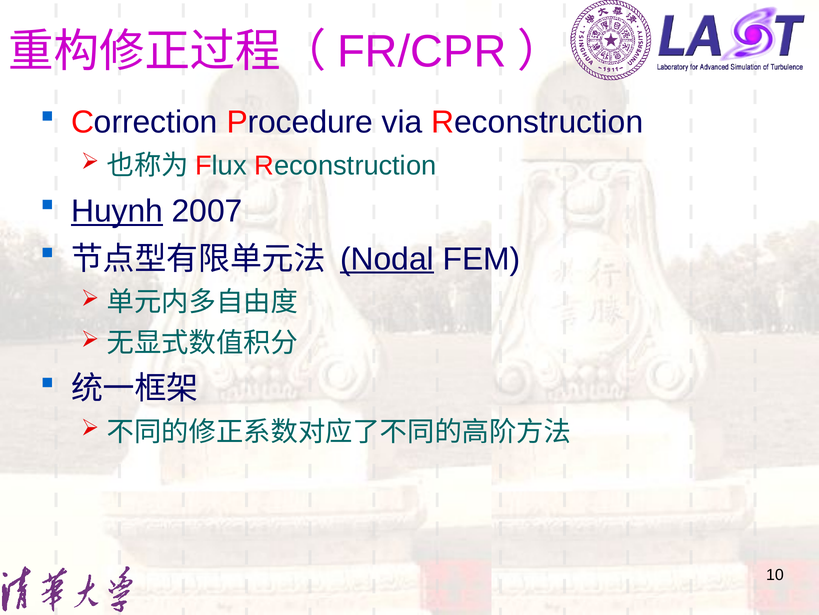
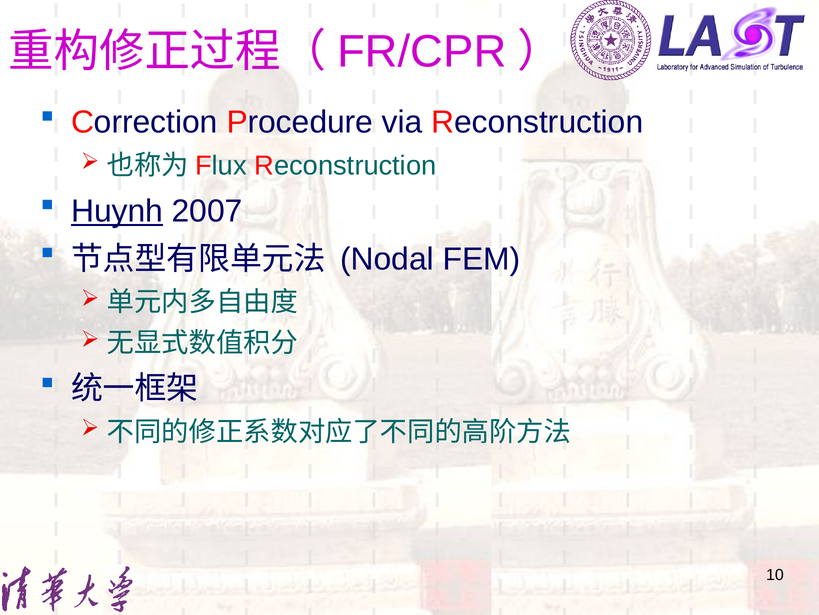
Nodal underline: present -> none (387, 259)
